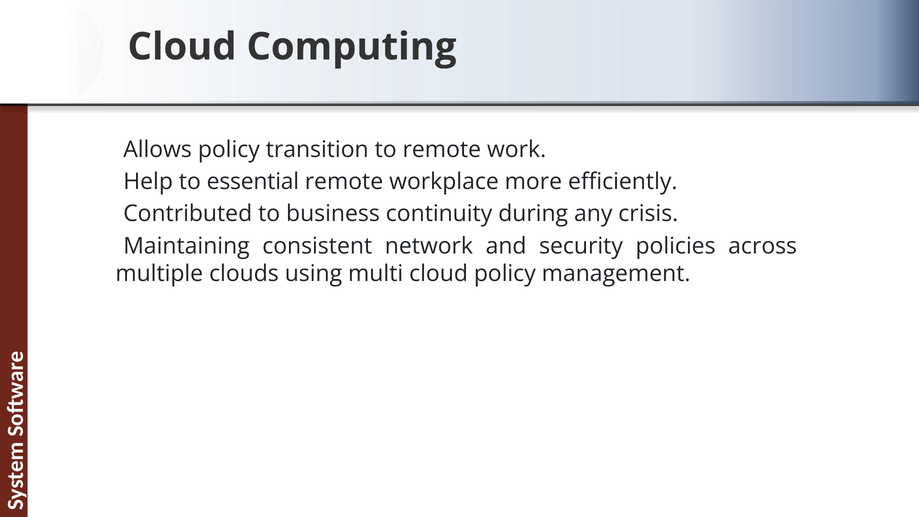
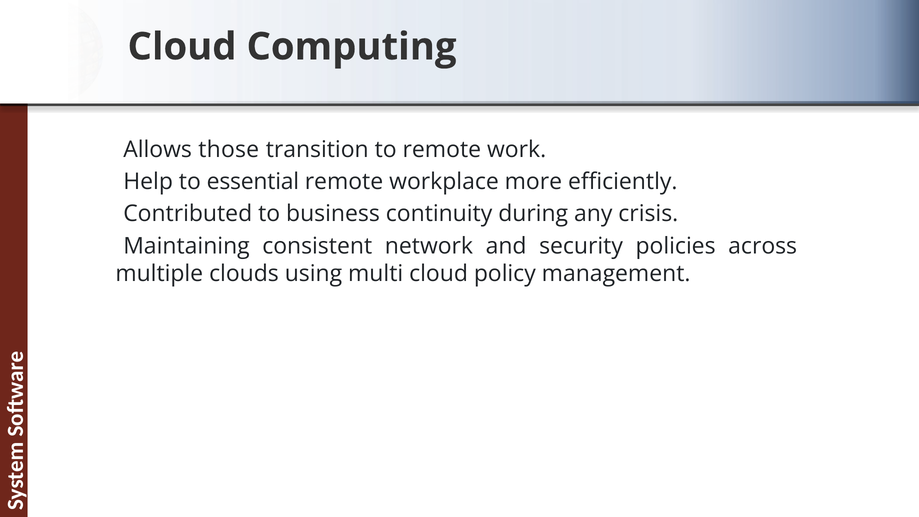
policy: policy -> those (229, 150)
